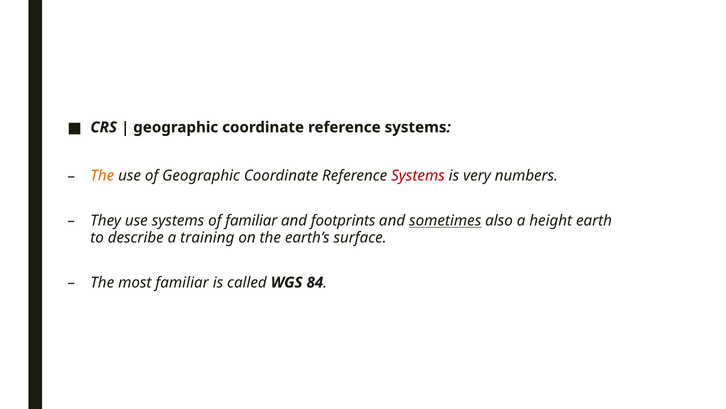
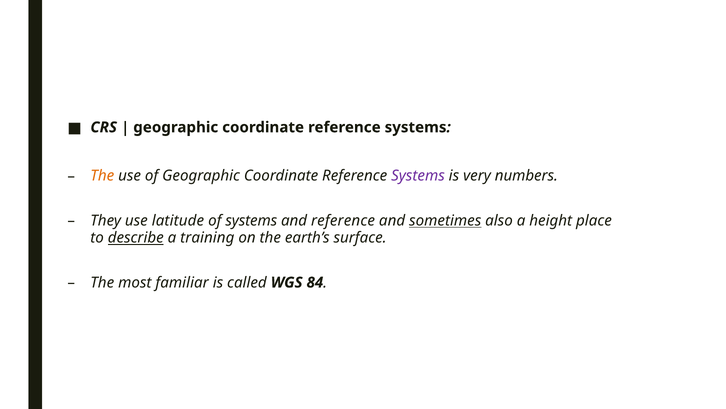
Systems colour: red -> purple (418, 176)
use systems: systems -> latitude (178, 220)
of familiar: familiar -> systems (251, 220)
and footprints: footprints -> reference (343, 220)
earth: earth -> place (594, 220)
describe underline: none -> present (136, 237)
